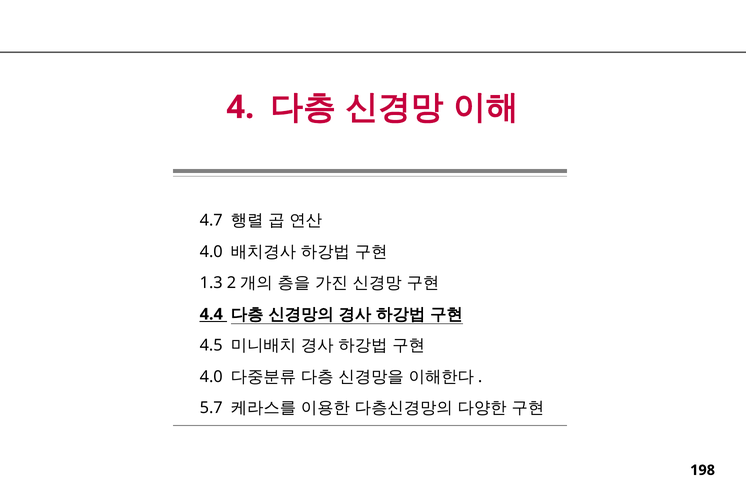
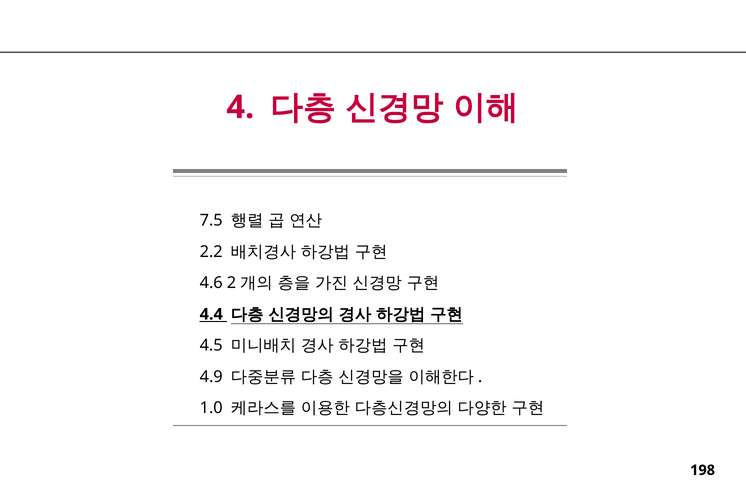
4.7: 4.7 -> 7.5 (211, 221)
4.0: 4.0 -> 2.2 (211, 252)
1.3: 1.3 -> 4.6 (211, 283)
4.0: 4.0 -> 4.9 (211, 377)
5.7: 5.7 -> 1.0 (211, 408)
